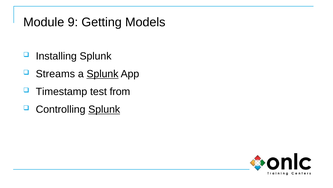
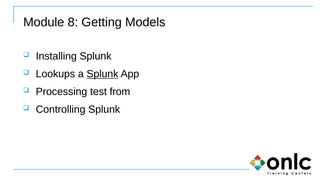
9: 9 -> 8 (73, 22)
Streams: Streams -> Lookups (55, 74)
Timestamp: Timestamp -> Processing (61, 91)
Splunk underline: present -> none (104, 109)
